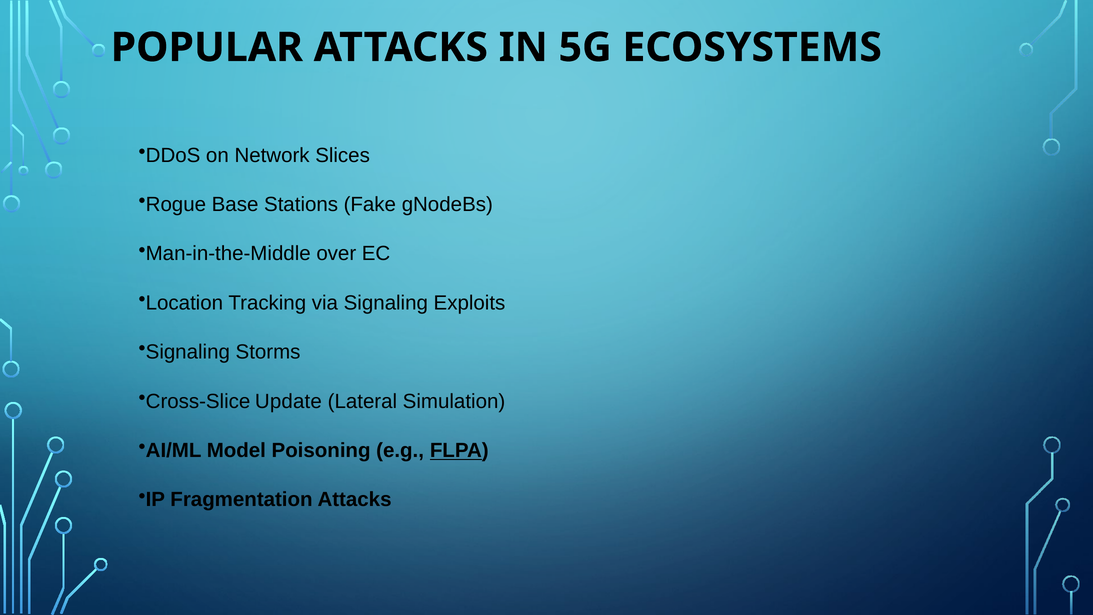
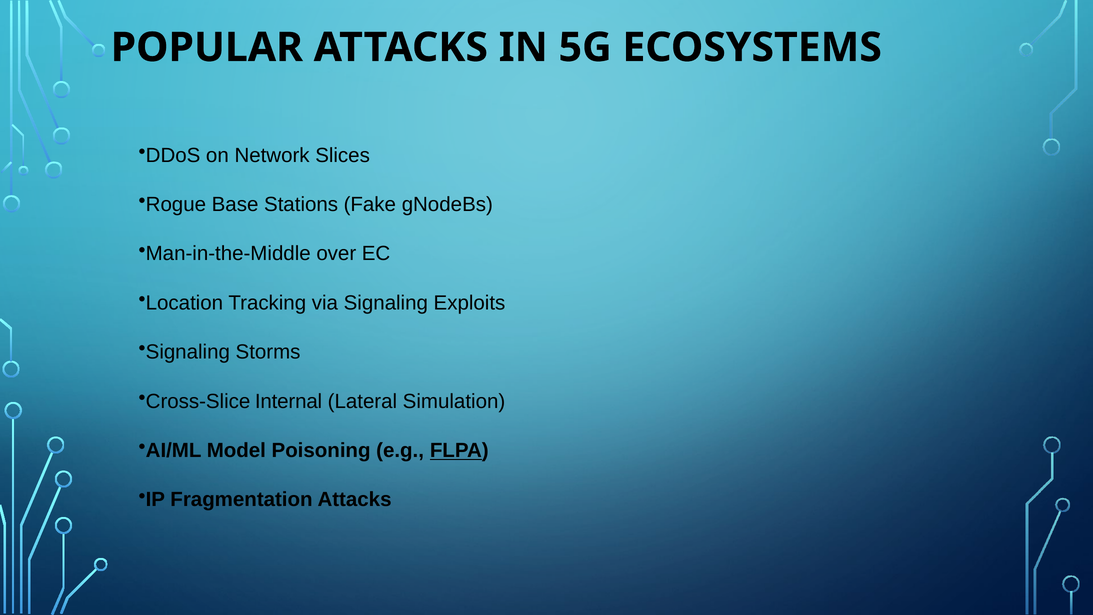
Update: Update -> Internal (289, 401)
